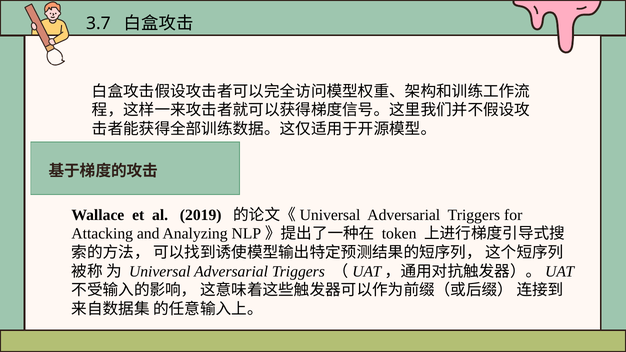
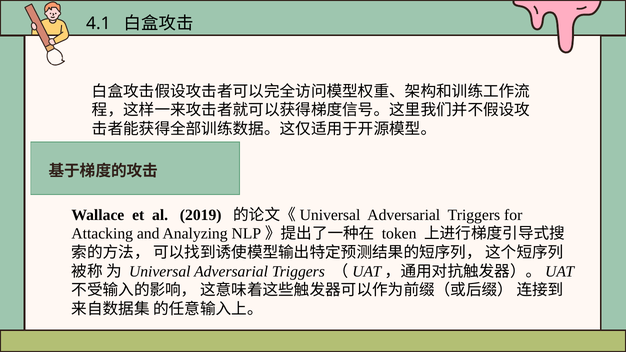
3.7: 3.7 -> 4.1 (98, 23)
